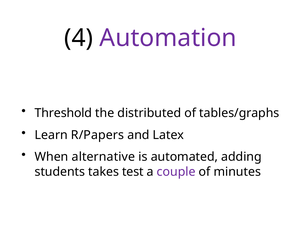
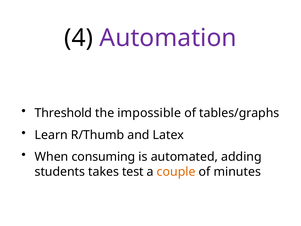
distributed: distributed -> impossible (149, 113)
R/Papers: R/Papers -> R/Thumb (98, 135)
alternative: alternative -> consuming (103, 157)
couple colour: purple -> orange (176, 172)
